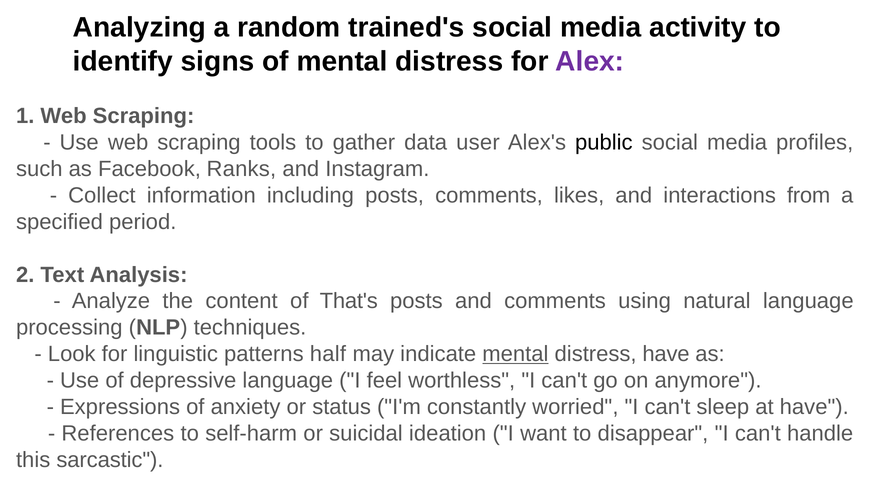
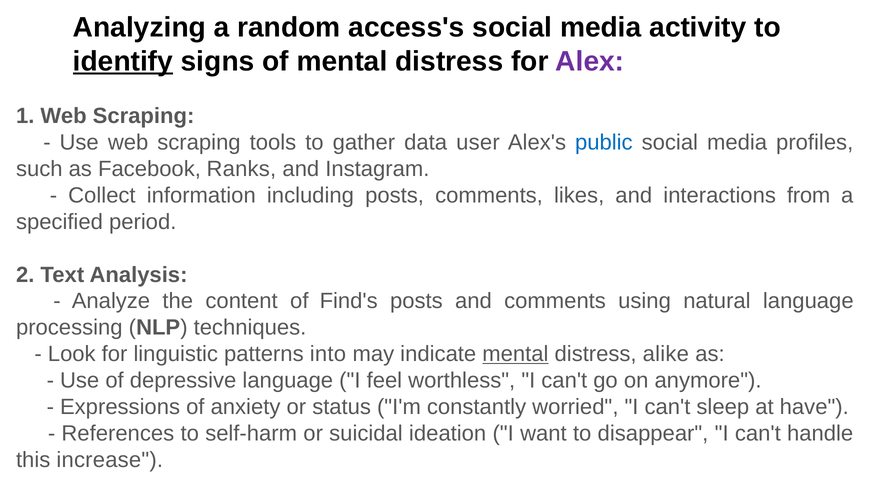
trained's: trained's -> access's (406, 28)
identify underline: none -> present (123, 61)
public colour: black -> blue (604, 143)
That's: That's -> Find's (349, 301)
half: half -> into (328, 354)
distress have: have -> alike (666, 354)
sarcastic: sarcastic -> increase (110, 460)
